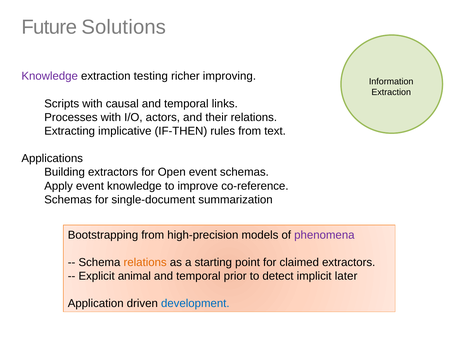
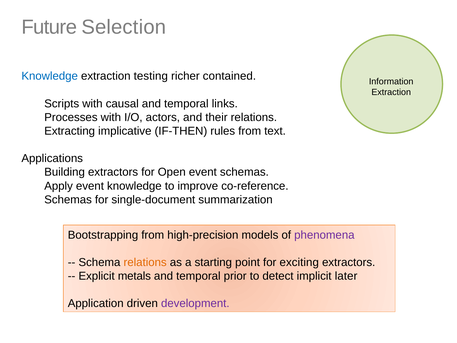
Solutions: Solutions -> Selection (124, 27)
Knowledge colour: purple -> blue (50, 76)
improving: improving -> contained (229, 76)
claimed: claimed -> exciting (299, 262)
animal: animal -> metals (134, 276)
development colour: blue -> purple (195, 303)
